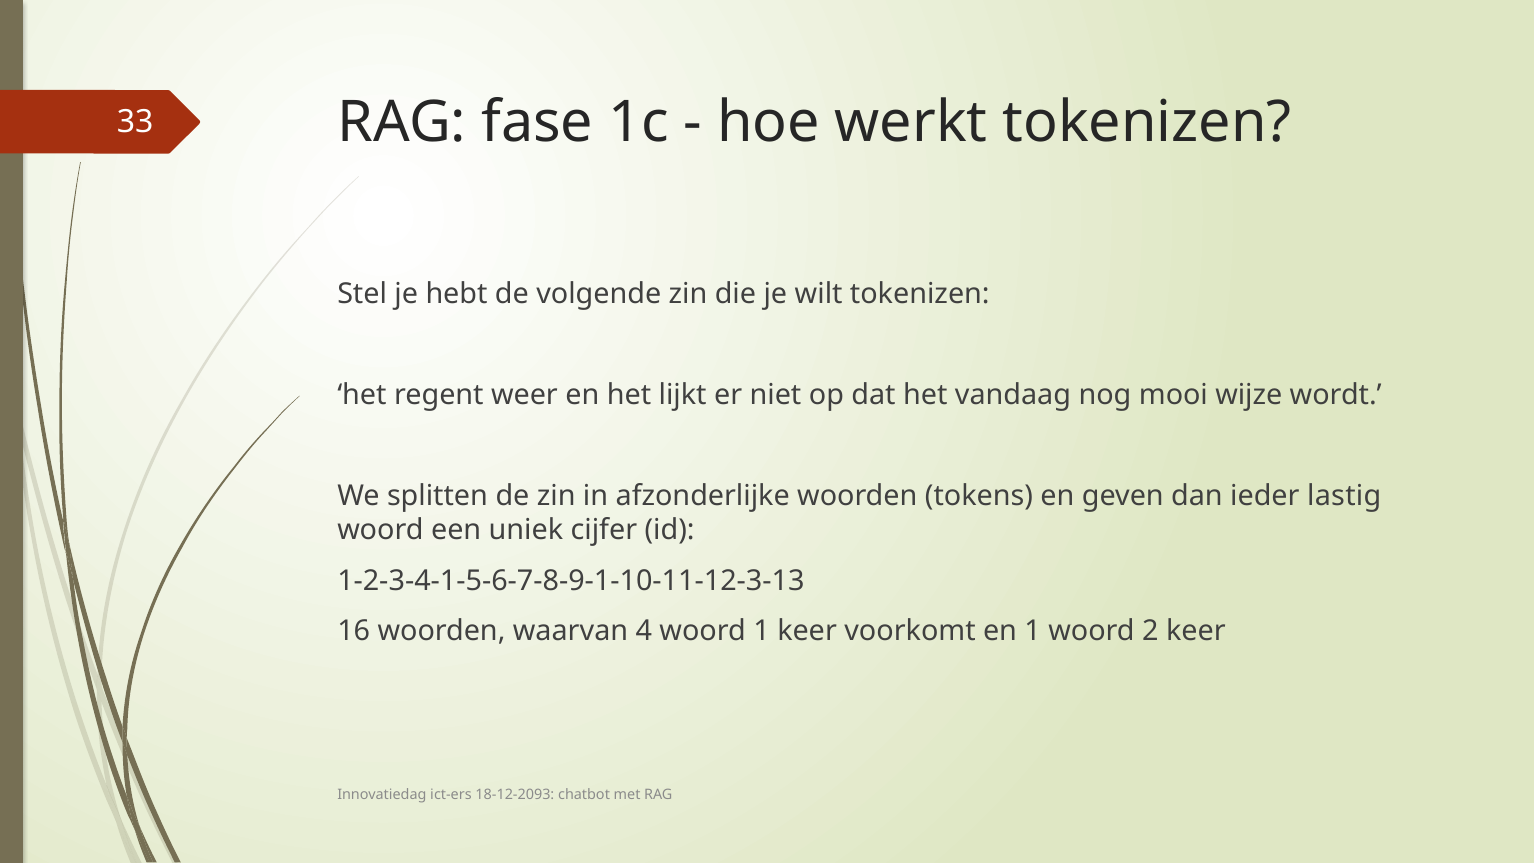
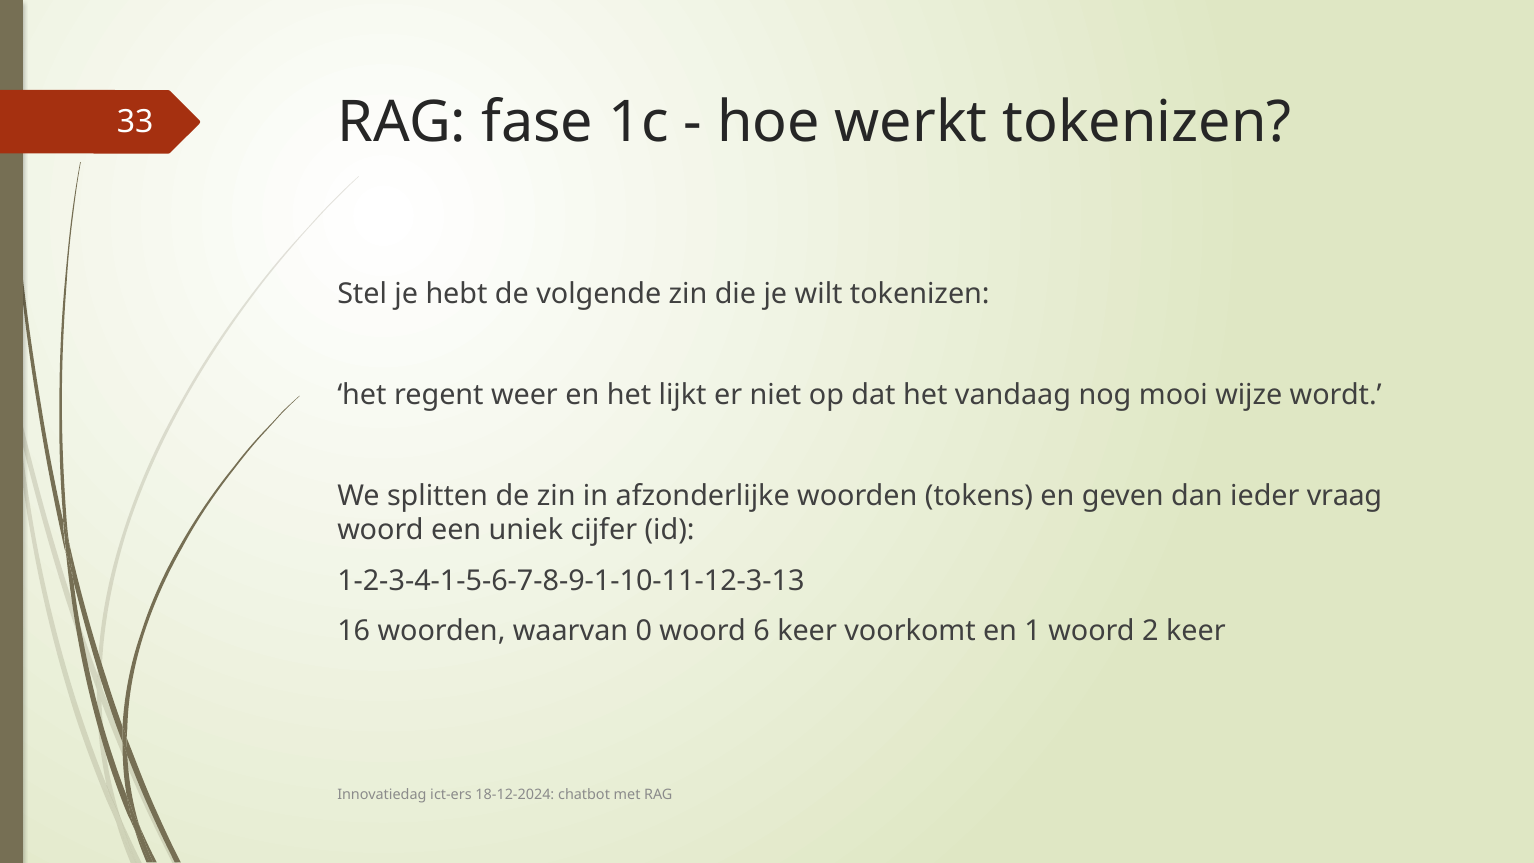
lastig: lastig -> vraag (1344, 496)
4: 4 -> 0 (644, 631)
woord 1: 1 -> 6 (762, 631)
18-12-2093: 18-12-2093 -> 18-12-2024 (515, 795)
